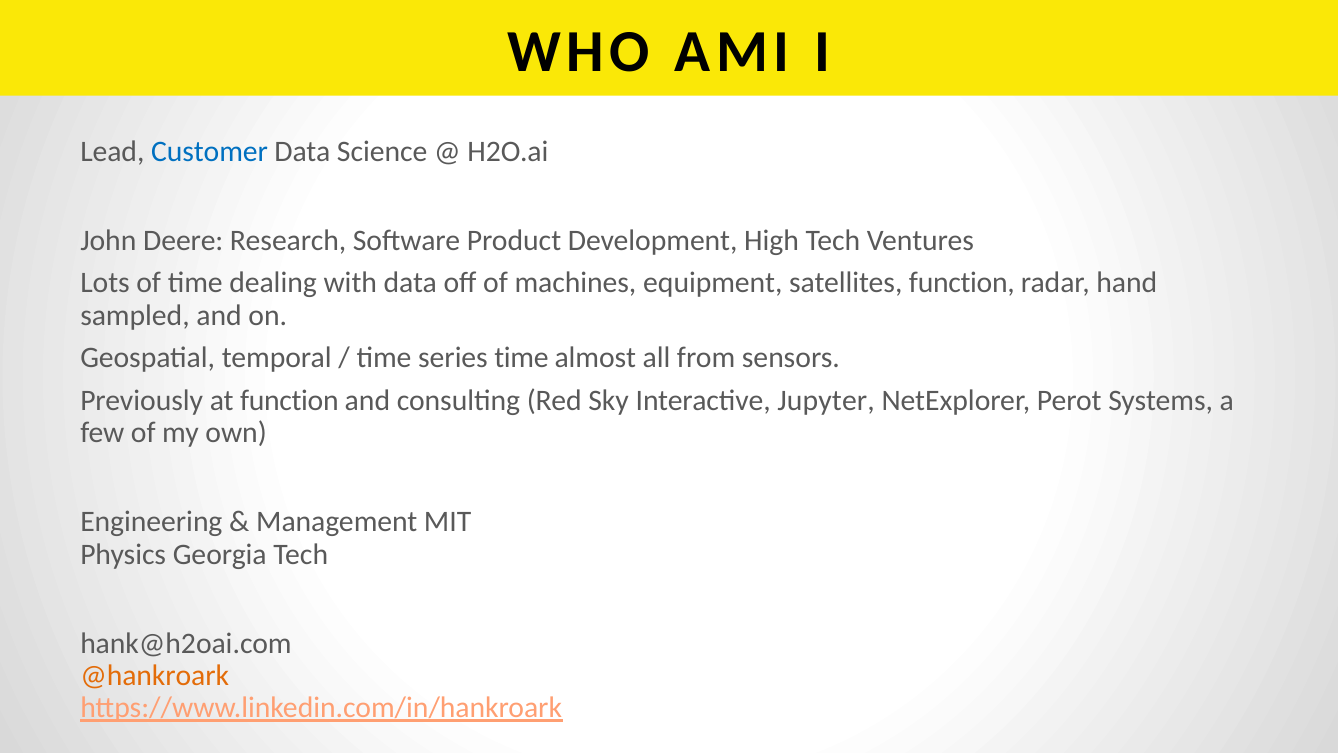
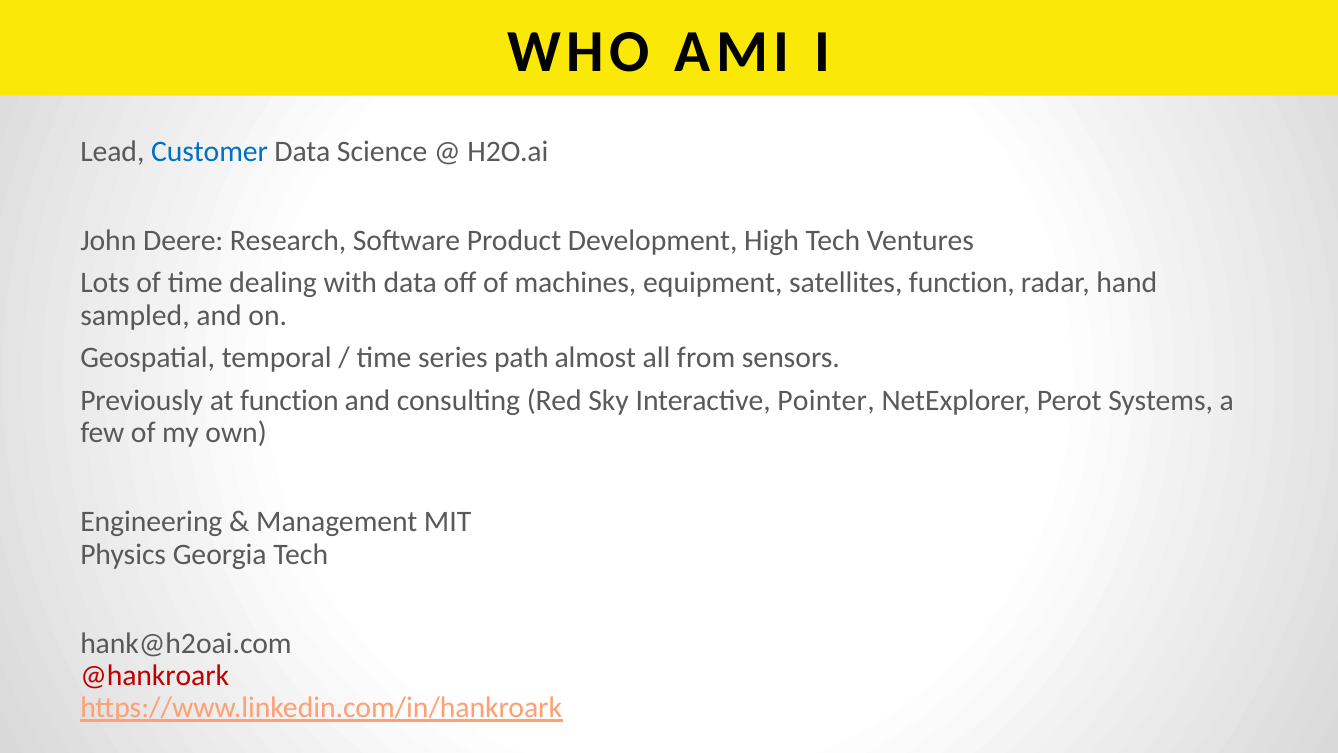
series time: time -> path (521, 358)
Jupyter: Jupyter -> Pointer (826, 401)
@hankroark colour: orange -> red (155, 675)
